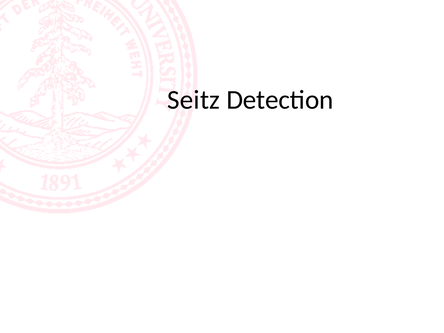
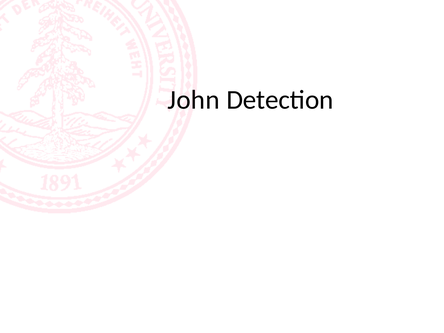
Seitz: Seitz -> John (194, 100)
